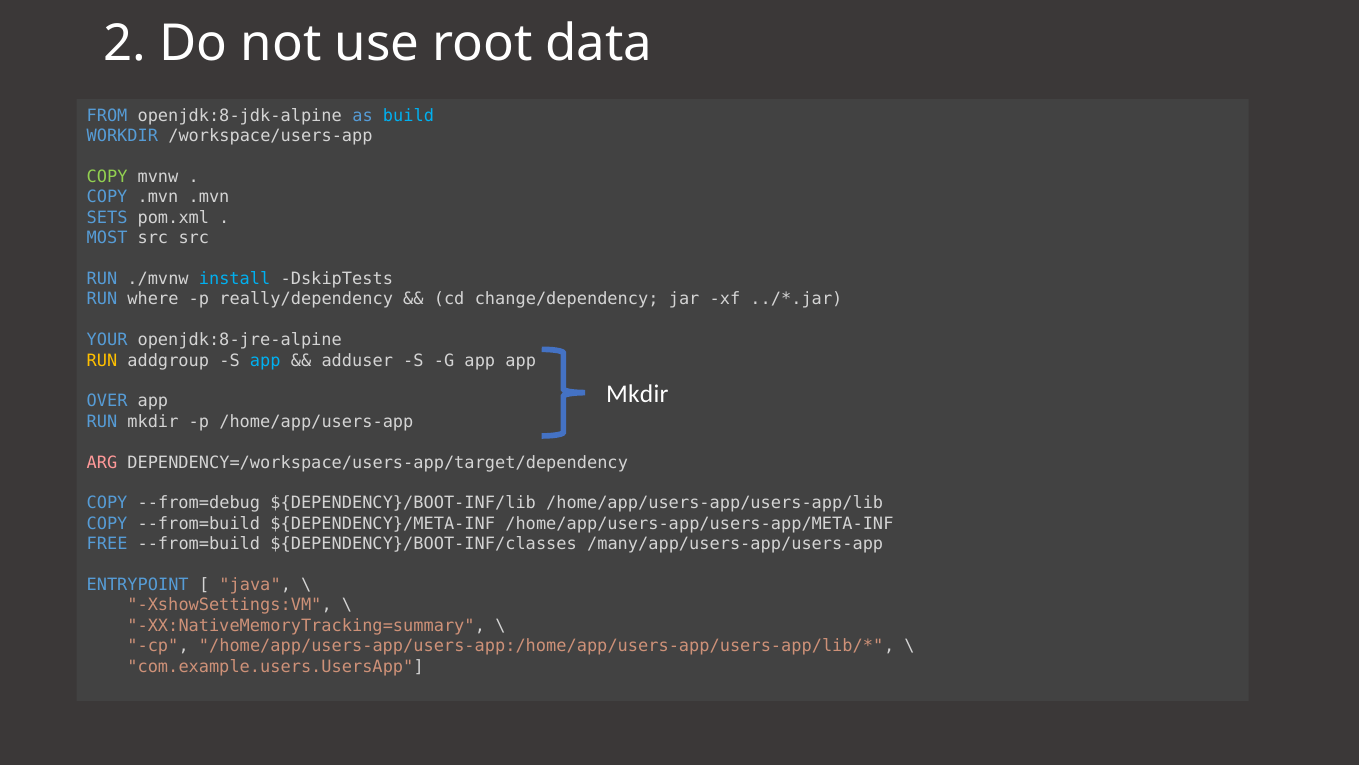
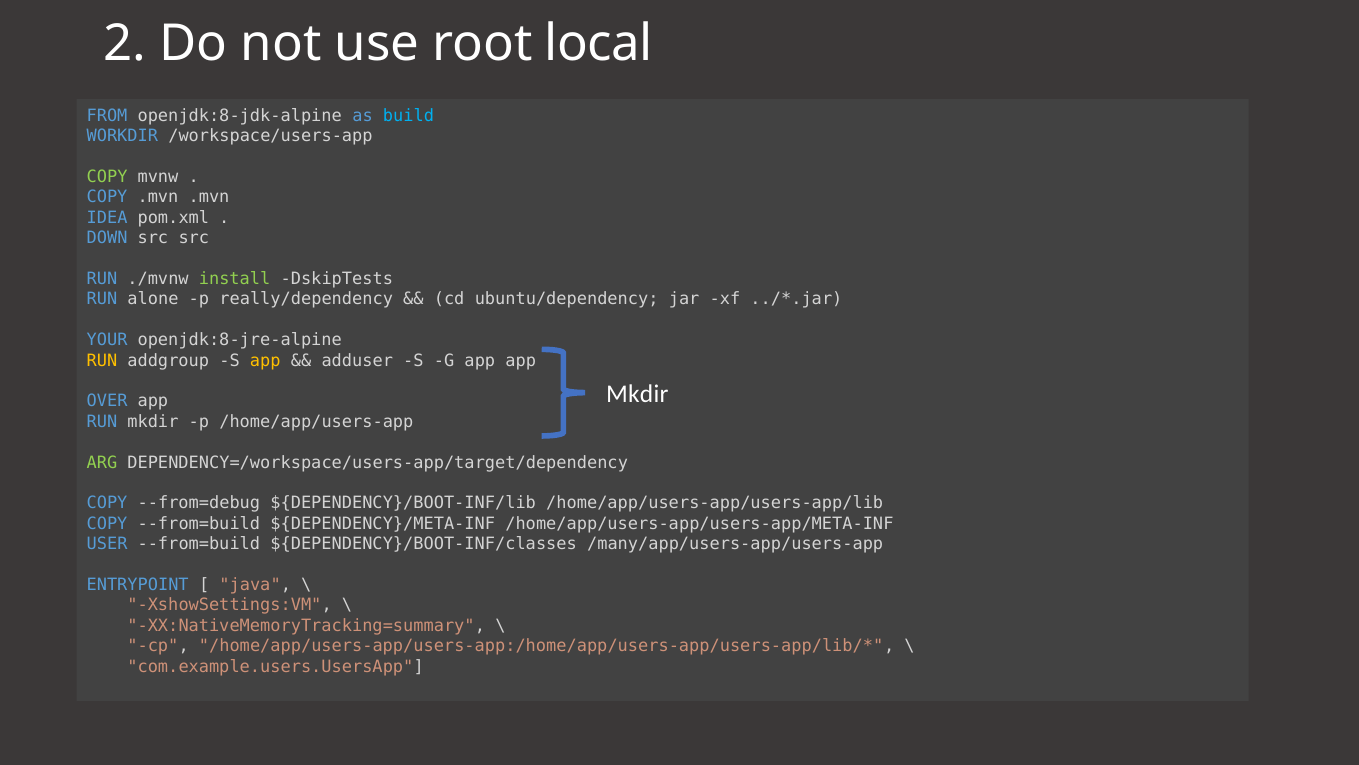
data: data -> local (599, 43)
SETS: SETS -> IDEA (107, 217)
MOST: MOST -> DOWN (107, 238)
install colour: light blue -> light green (235, 279)
where: where -> alone (153, 299)
change/dependency: change/dependency -> ubuntu/dependency (567, 299)
app colour: light blue -> yellow (265, 360)
ARG colour: pink -> light green (102, 462)
FREE: FREE -> USER (107, 544)
